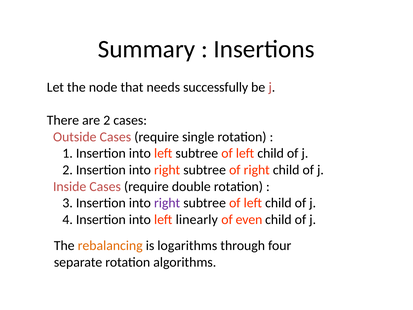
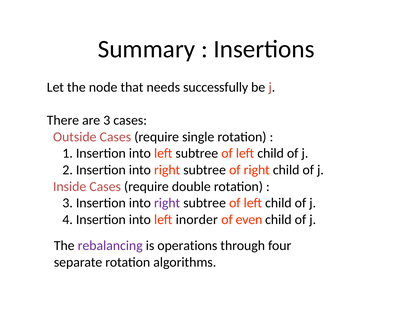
are 2: 2 -> 3 (107, 120)
linearly: linearly -> inorder (197, 219)
rebalancing colour: orange -> purple (110, 246)
logarithms: logarithms -> operations (187, 246)
